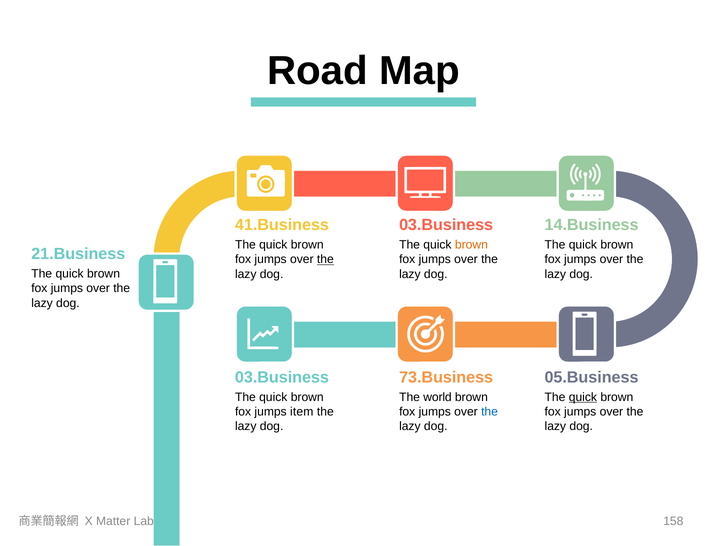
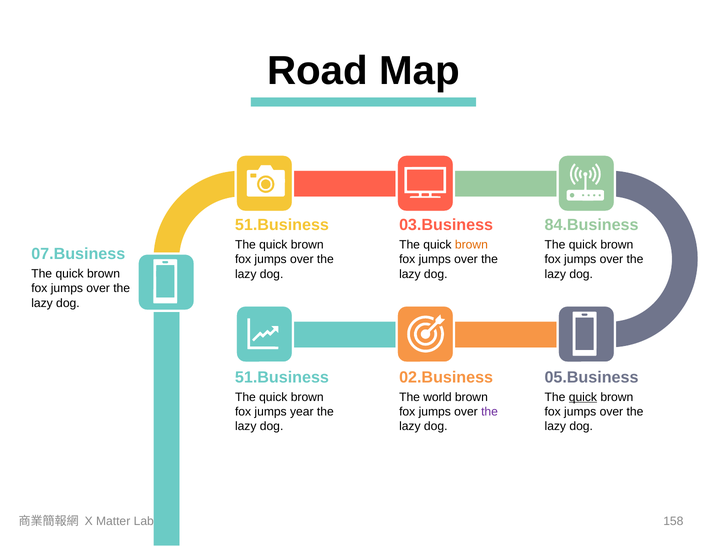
41.Business: 41.Business -> 51.Business (282, 225)
14.Business: 14.Business -> 84.Business (592, 225)
21.Business: 21.Business -> 07.Business (78, 254)
the underline: present -> none (325, 259)
03.Business: 03.Business -> 51.Business (282, 377)
73.Business: 73.Business -> 02.Business (446, 377)
item: item -> year (302, 411)
the colour: blue -> purple (490, 411)
